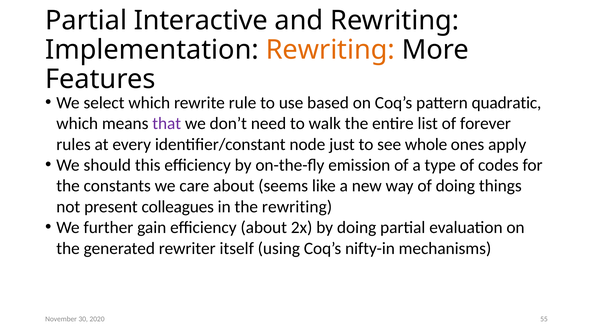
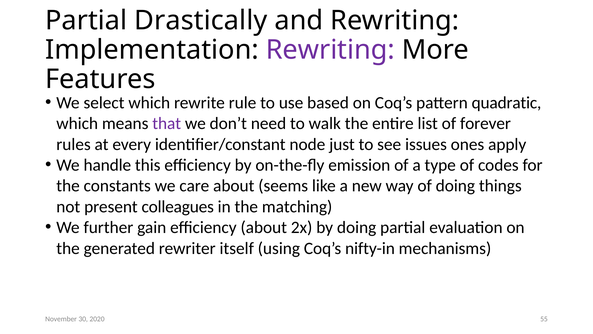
Interactive: Interactive -> Drastically (201, 20)
Rewriting colour: orange -> purple (330, 50)
whole: whole -> issues (426, 144)
should: should -> handle (107, 165)
the rewriting: rewriting -> matching (297, 206)
